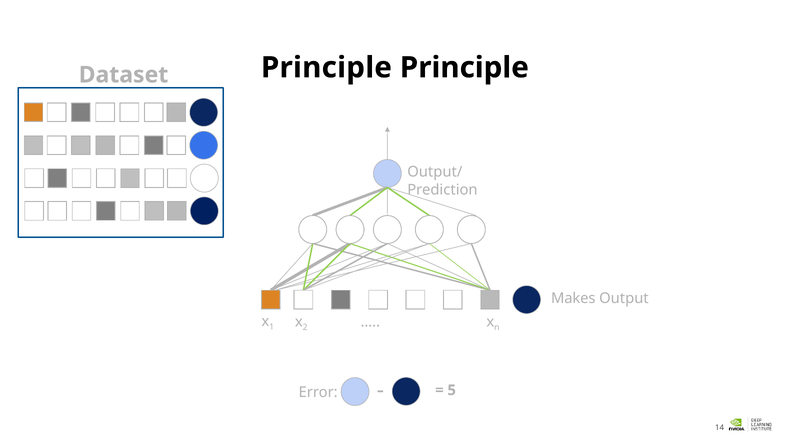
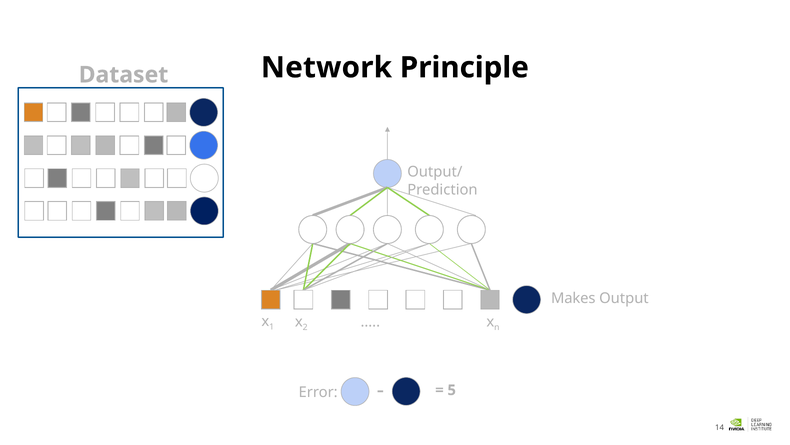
Principle: Principle -> Network (326, 67)
